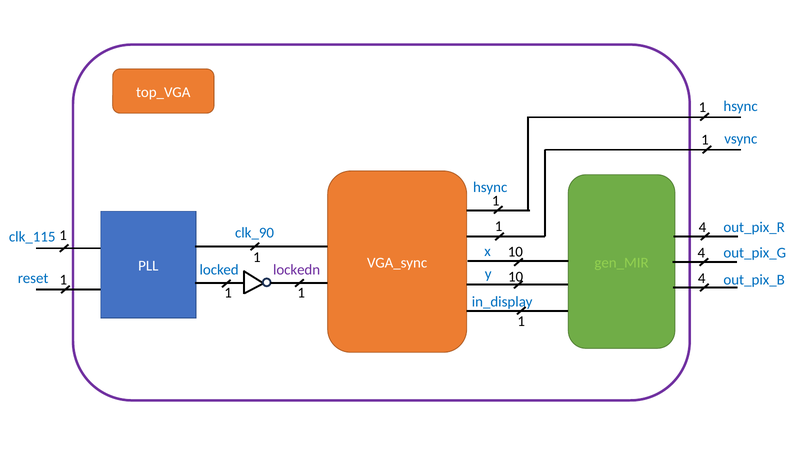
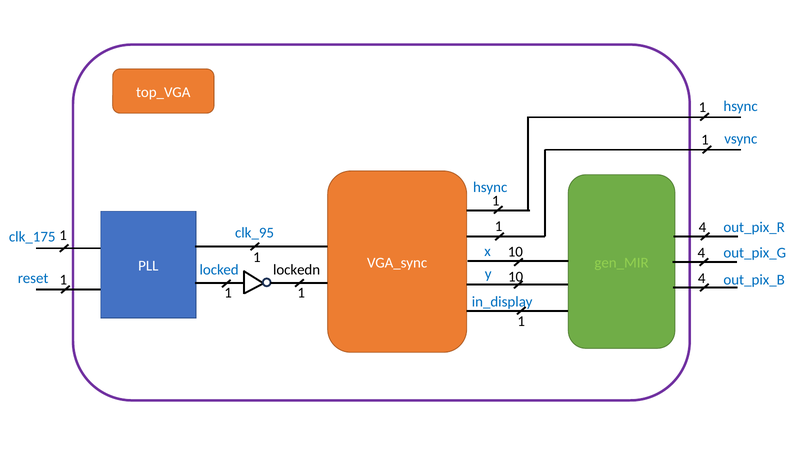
clk_90: clk_90 -> clk_95 (255, 232)
clk_115: clk_115 -> clk_175 (32, 236)
lockedn colour: purple -> black (297, 270)
